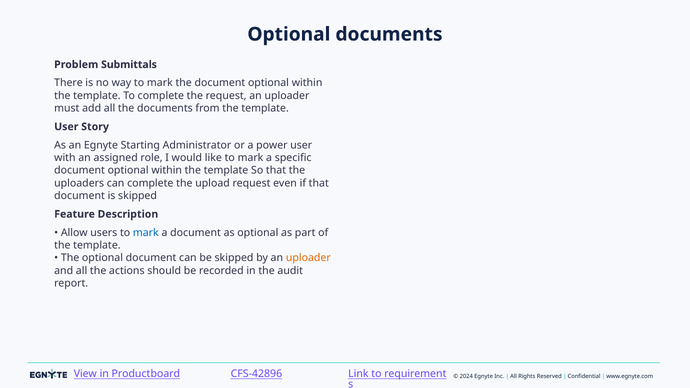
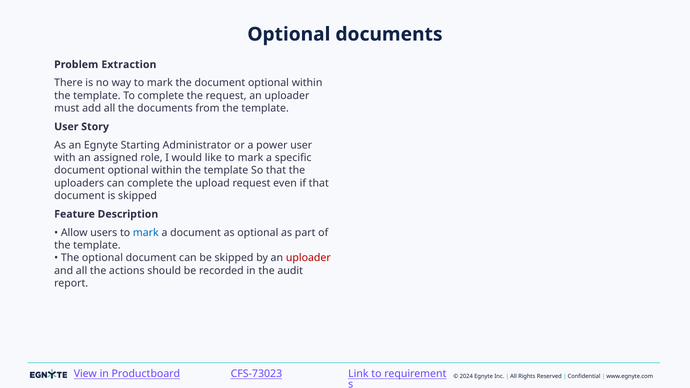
Submittals: Submittals -> Extraction (129, 65)
uploader colour: orange -> red (308, 258)
CFS-42896: CFS-42896 -> CFS-73023 (256, 374)
